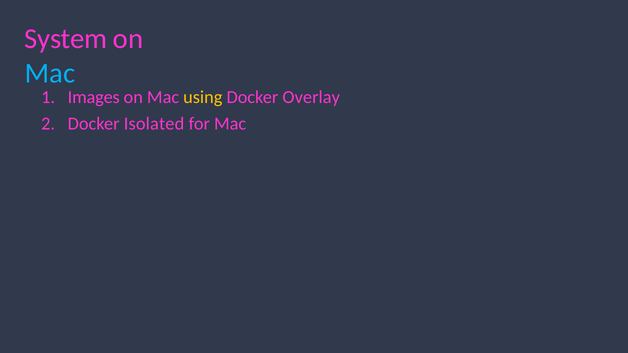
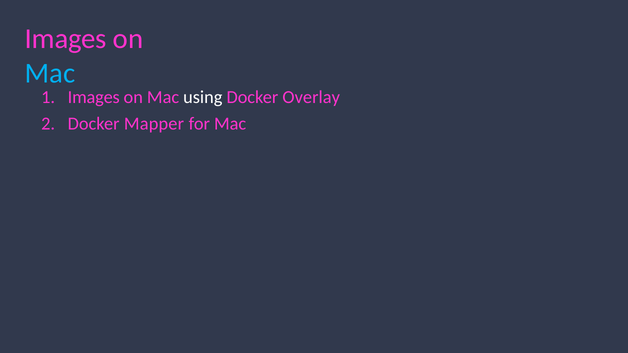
System: System -> Images (66, 39)
using colour: yellow -> white (203, 97)
Isolated: Isolated -> Mapper (154, 124)
